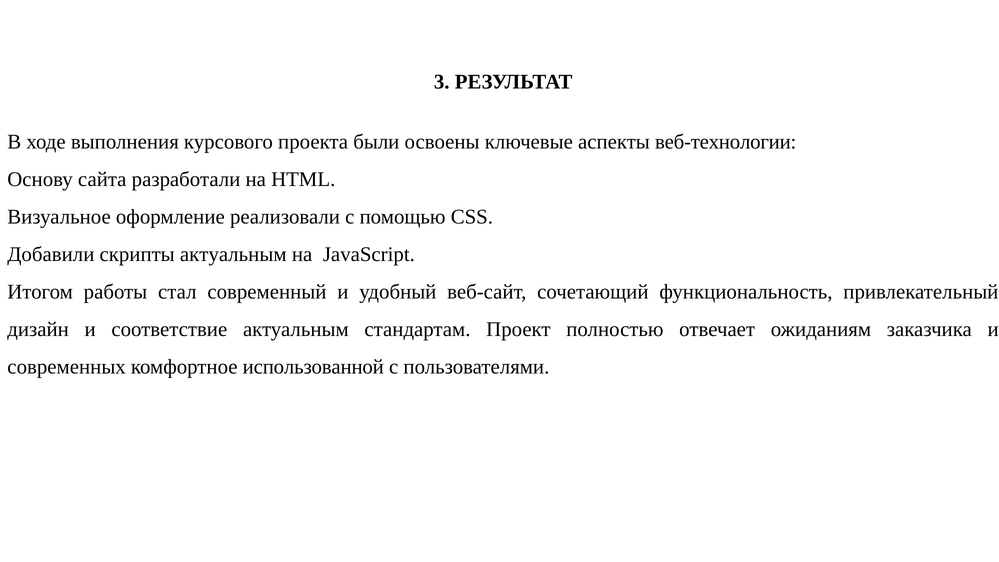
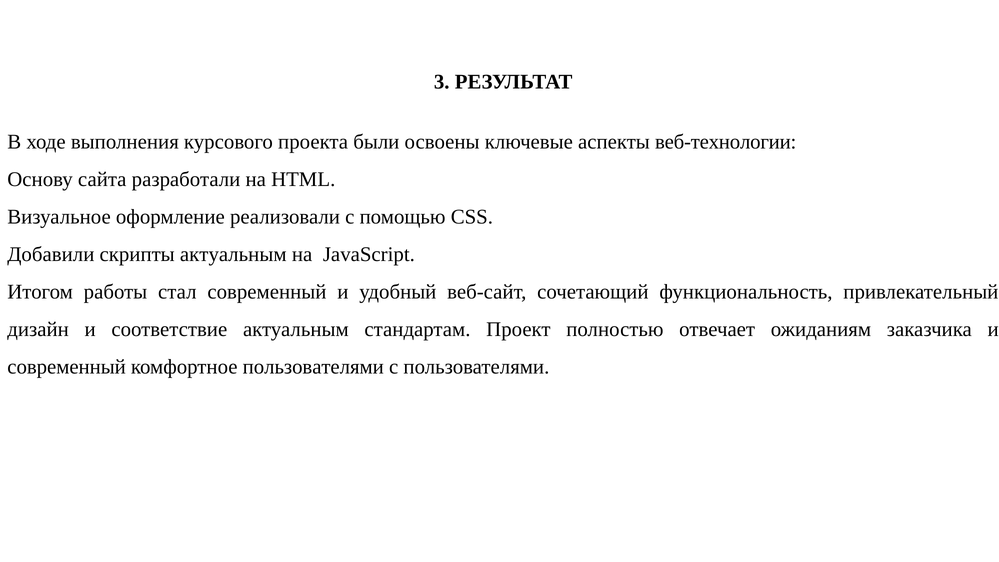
современных: современных -> современный (67, 367)
комфортное использованной: использованной -> пользователями (313, 367)
